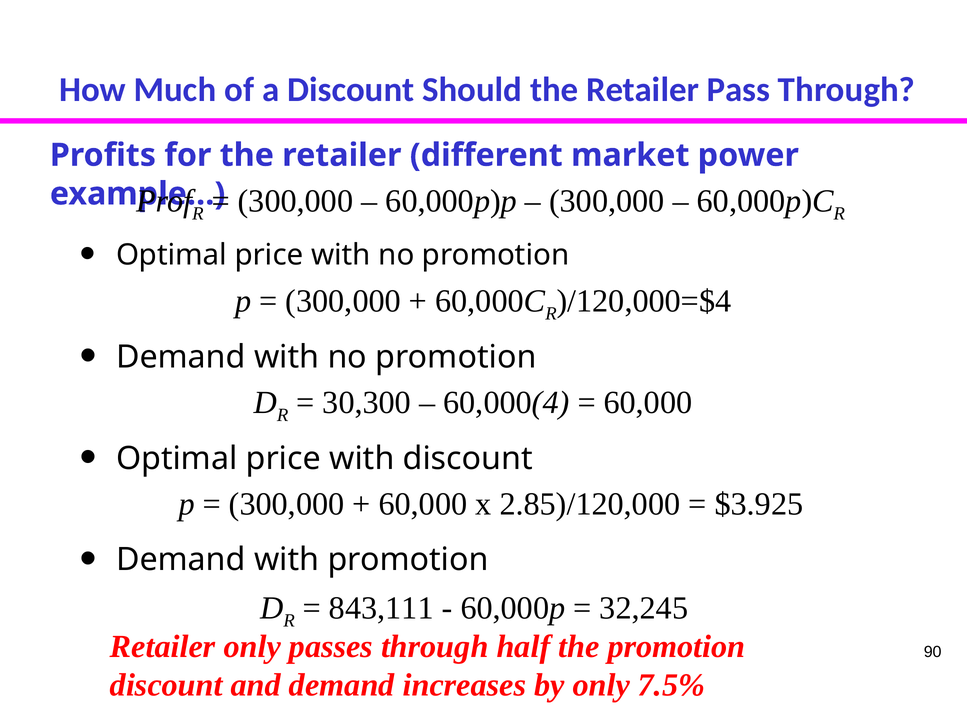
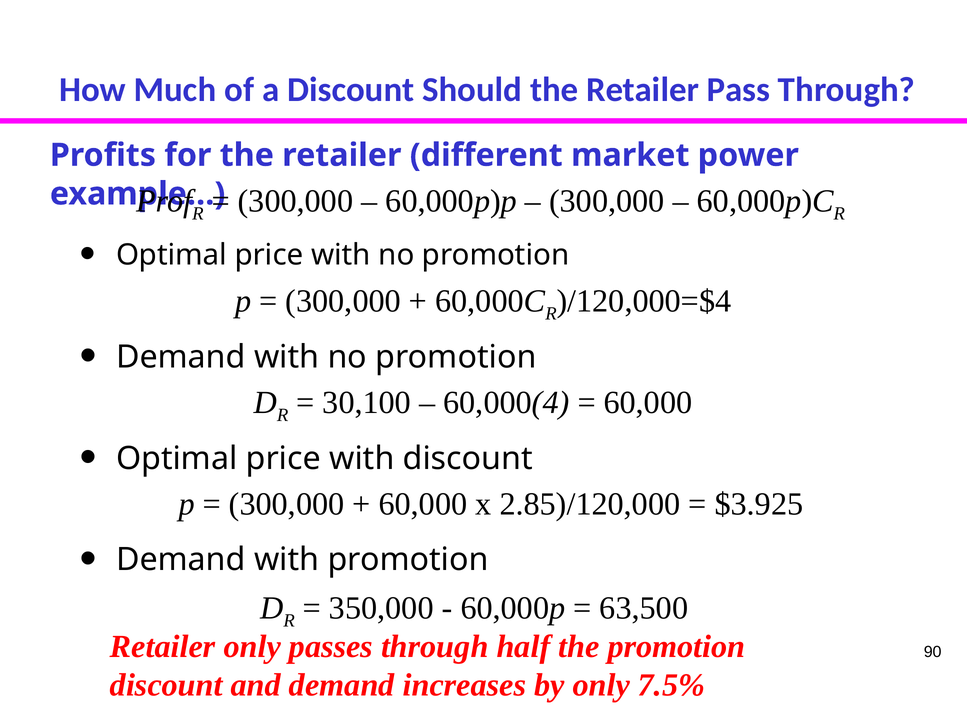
30,300: 30,300 -> 30,100 (367, 403)
843,111: 843,111 -> 350,000 (381, 608)
32,245: 32,245 -> 63,500 (644, 608)
